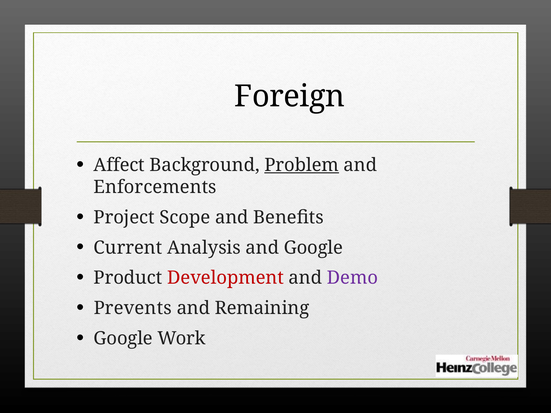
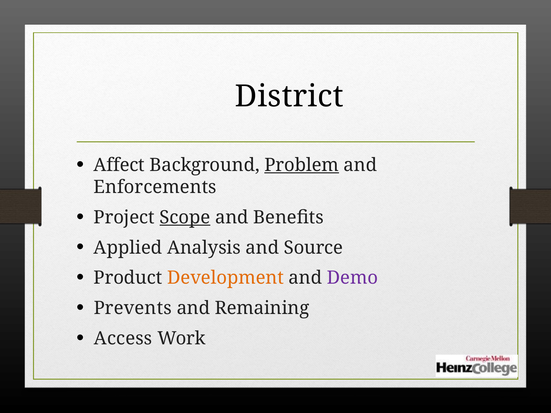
Foreign: Foreign -> District (289, 97)
Scope underline: none -> present (185, 217)
Current: Current -> Applied (128, 248)
and Google: Google -> Source (313, 248)
Development colour: red -> orange (226, 278)
Google: Google -> Access (123, 339)
